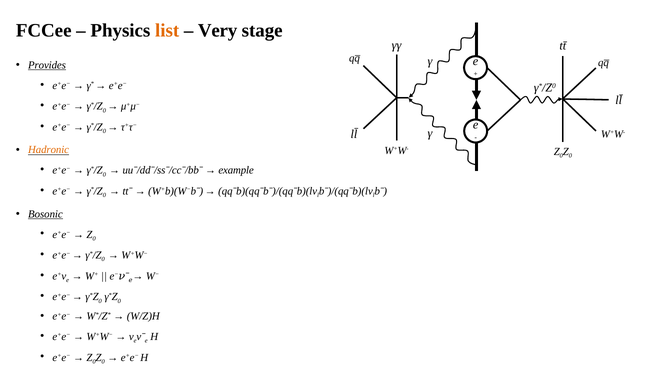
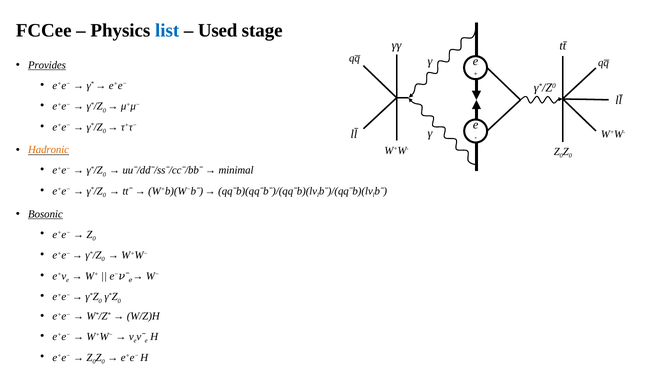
list colour: orange -> blue (167, 30)
Very: Very -> Used (218, 30)
example: example -> minimal (236, 170)
